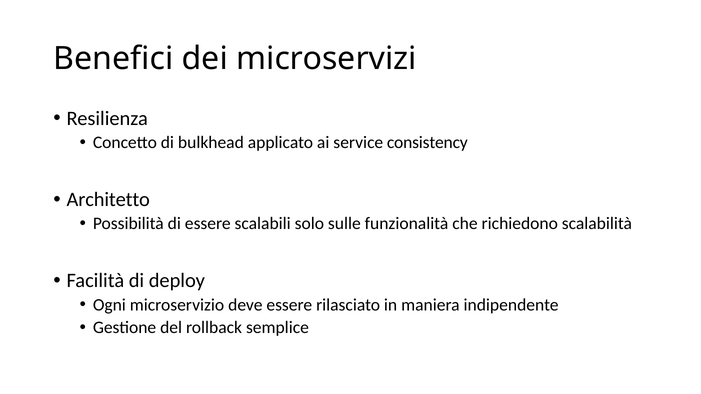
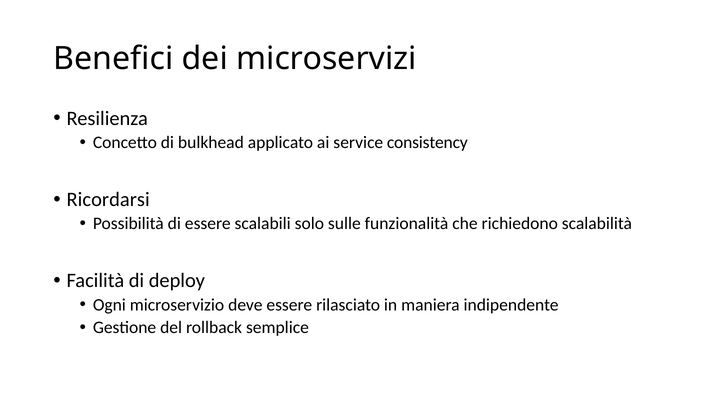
Architetto: Architetto -> Ricordarsi (108, 200)
